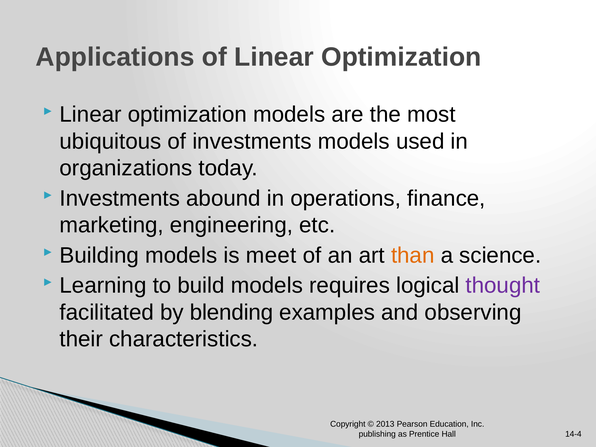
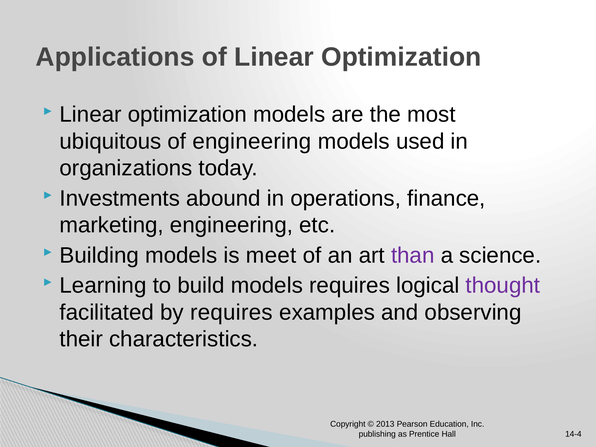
of investments: investments -> engineering (252, 141)
than colour: orange -> purple (413, 255)
by blending: blending -> requires (231, 312)
